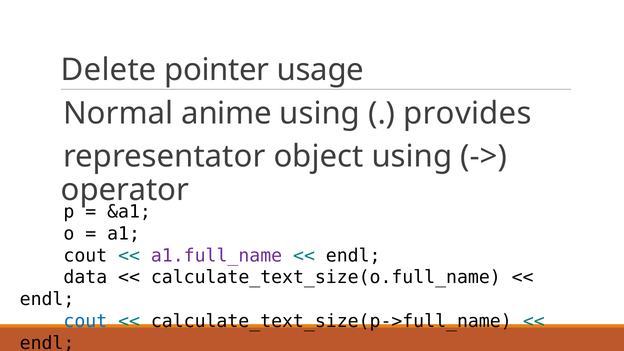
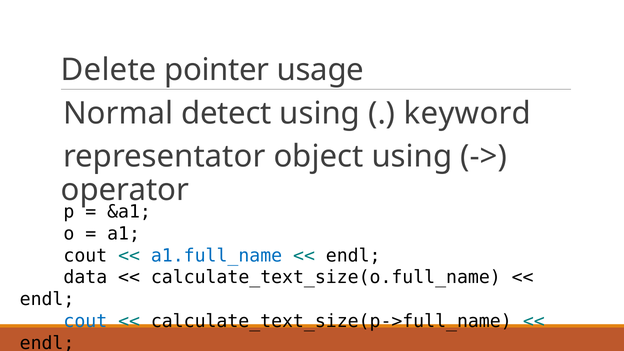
anime: anime -> detect (226, 113)
provides: provides -> keyword (467, 113)
a1.full_name colour: purple -> blue (217, 256)
